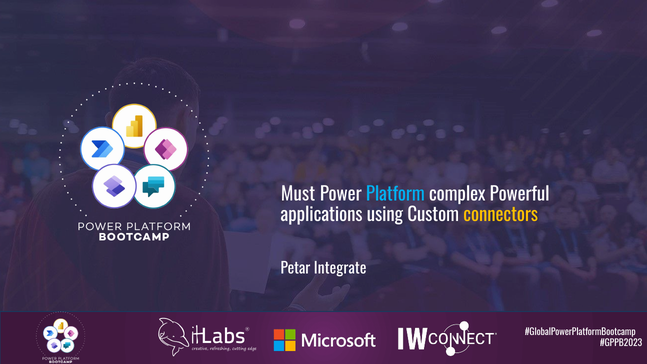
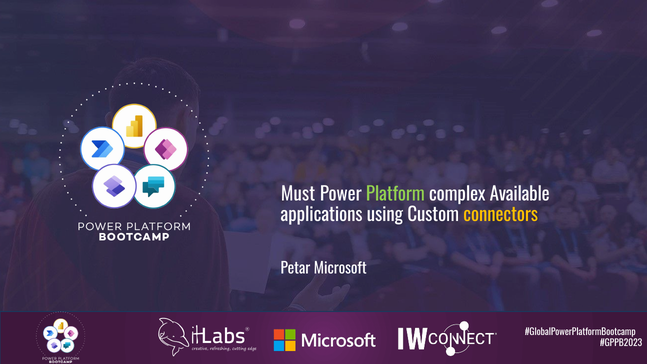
Platform colour: light blue -> light green (395, 194)
Powerful: Powerful -> Available (520, 194)
Integrate: Integrate -> Microsoft (340, 269)
